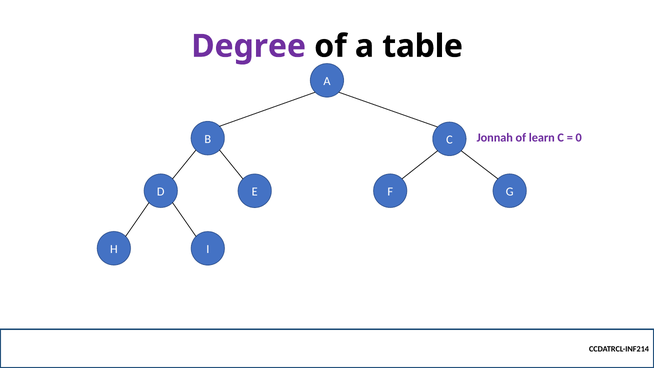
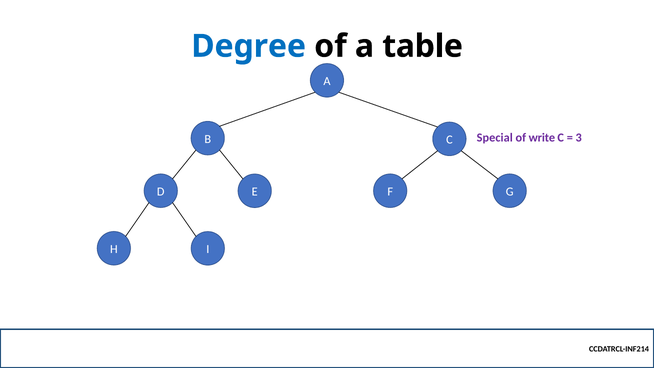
Degree colour: purple -> blue (249, 46)
Jonnah: Jonnah -> Special (495, 138)
learn: learn -> write (542, 138)
0: 0 -> 3 (579, 138)
